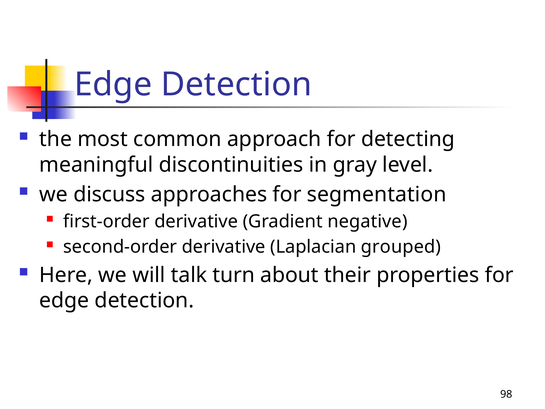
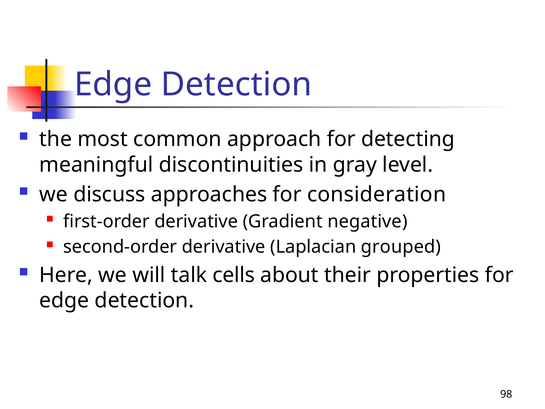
segmentation: segmentation -> consideration (377, 194)
turn: turn -> cells (234, 275)
